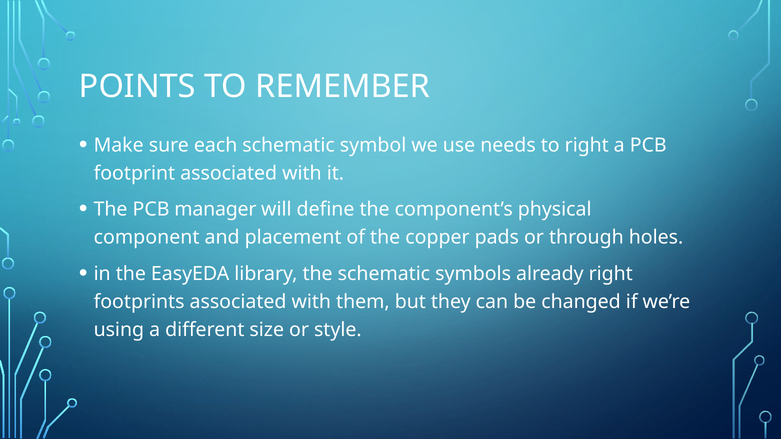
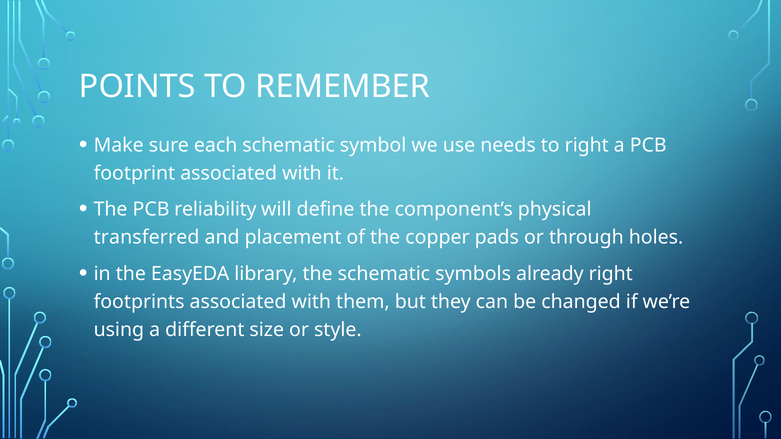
manager: manager -> reliability (215, 210)
component: component -> transferred (147, 238)
